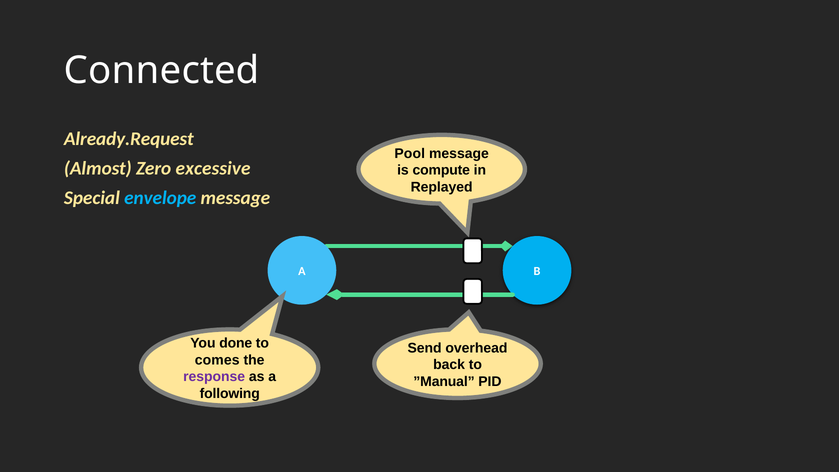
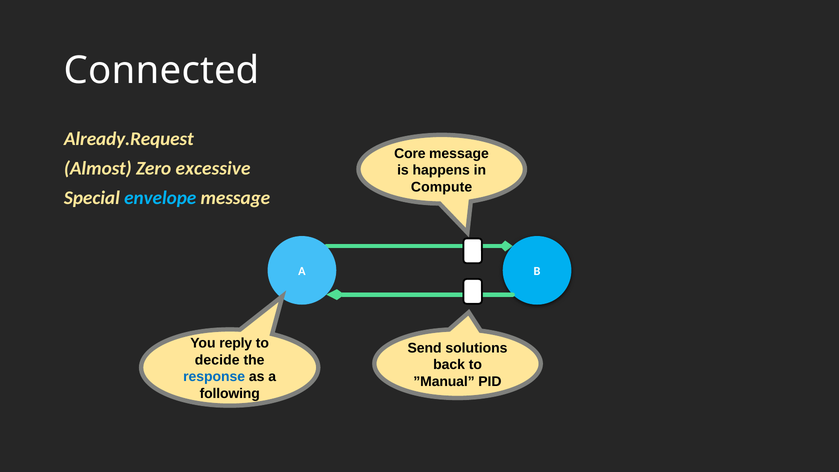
Pool: Pool -> Core (410, 153)
compute: compute -> happens (441, 170)
Replayed: Replayed -> Compute (442, 187)
done: done -> reply (236, 343)
overhead: overhead -> solutions (476, 348)
comes: comes -> decide (217, 360)
response colour: purple -> blue (214, 377)
